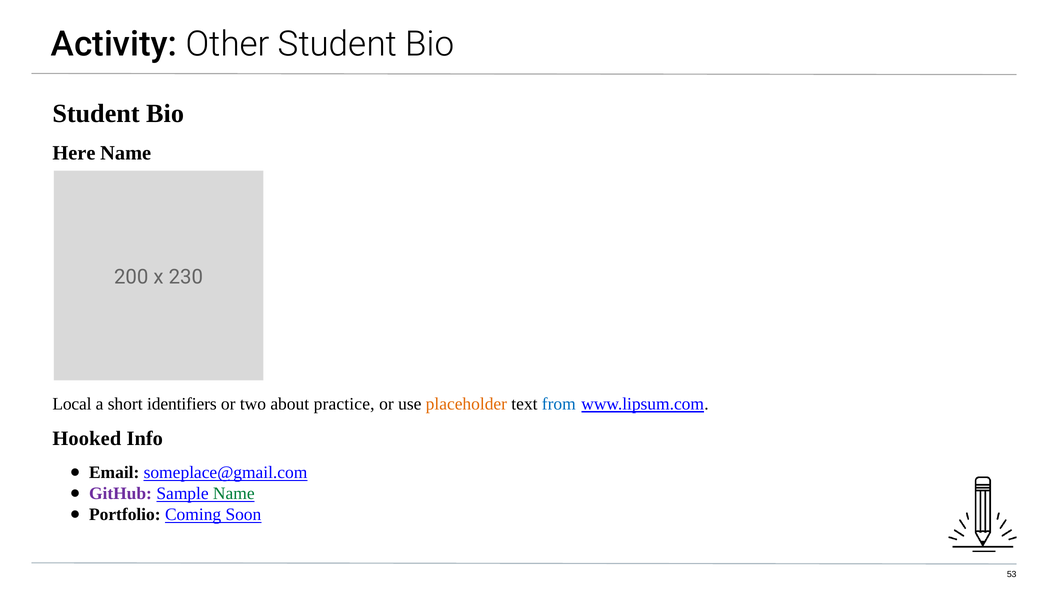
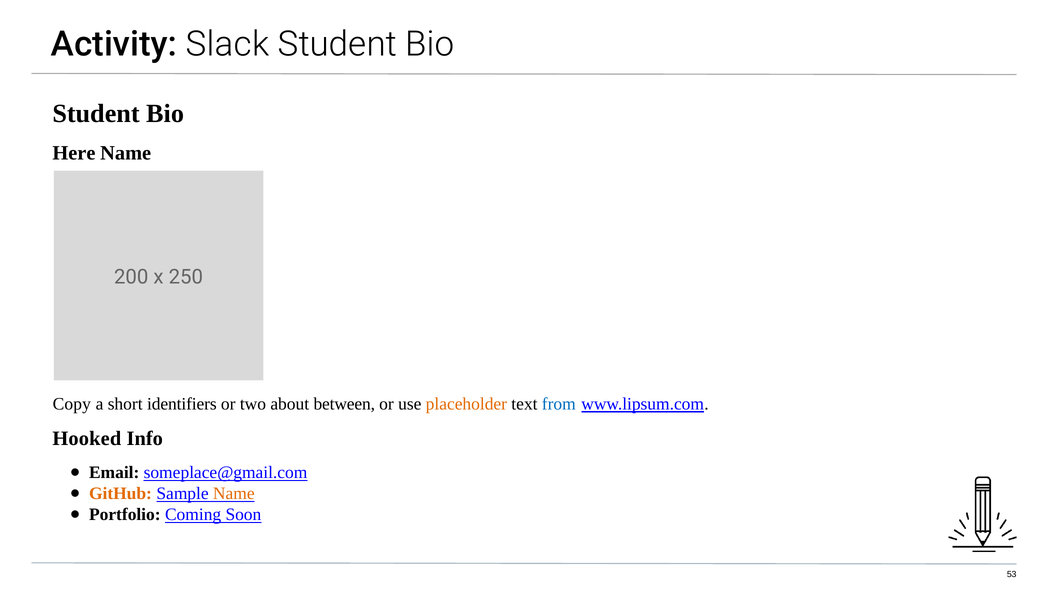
Other: Other -> Slack (228, 44)
230: 230 -> 250 (186, 277)
Local: Local -> Copy (72, 404)
practice: practice -> between (344, 404)
GitHub colour: purple -> orange (121, 493)
Name colour: green -> orange (234, 493)
